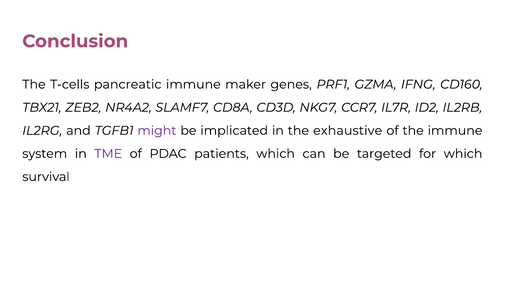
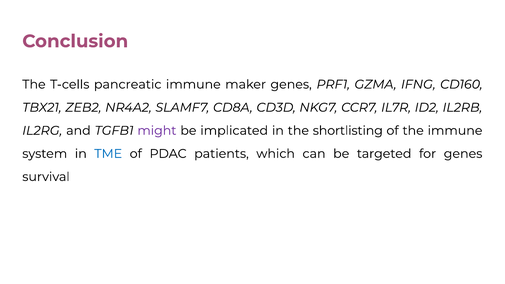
exhaustive: exhaustive -> shortlisting (348, 131)
TME colour: purple -> blue (108, 154)
for which: which -> genes (463, 154)
